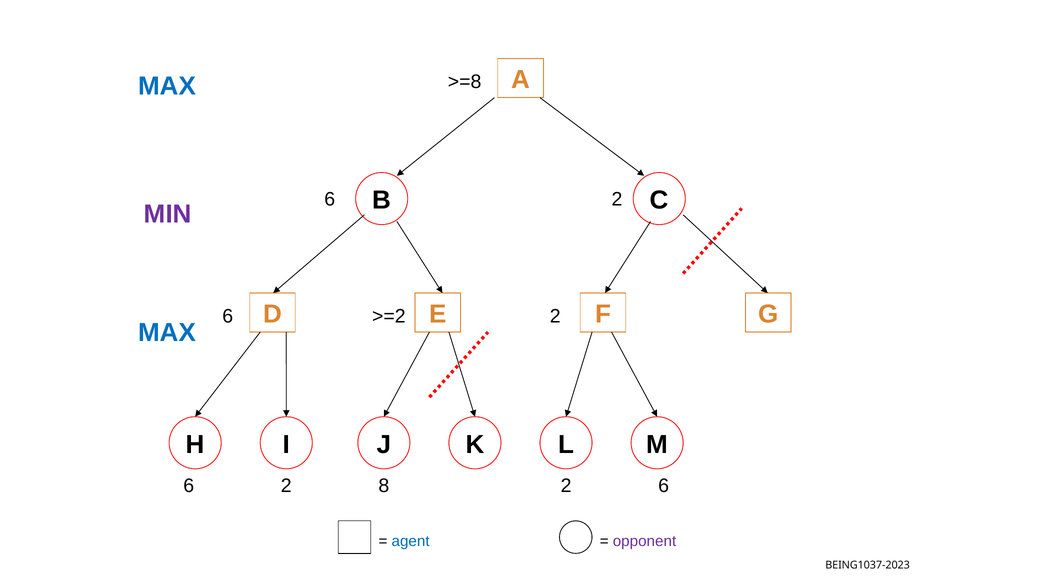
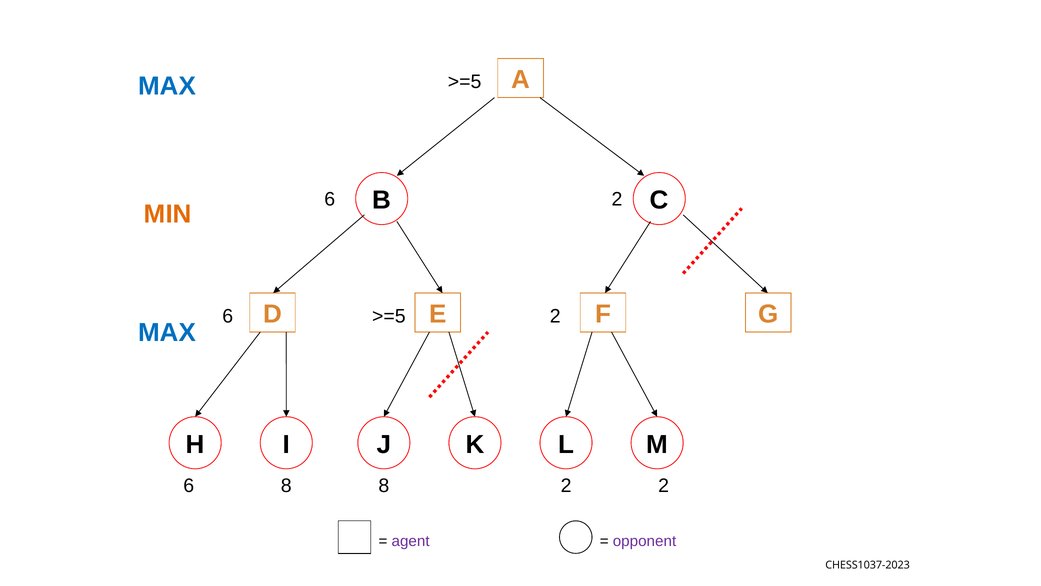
>=8: >=8 -> >=5 (465, 82)
MIN colour: purple -> orange (168, 214)
6 >=2: >=2 -> >=5 (389, 316)
2: 2 -> 8 (286, 485)
6: 6 -> 2 (664, 485)
agent colour: blue -> purple (411, 541)
BEING1037-2023: BEING1037-2023 -> CHESS1037-2023 (868, 565)
